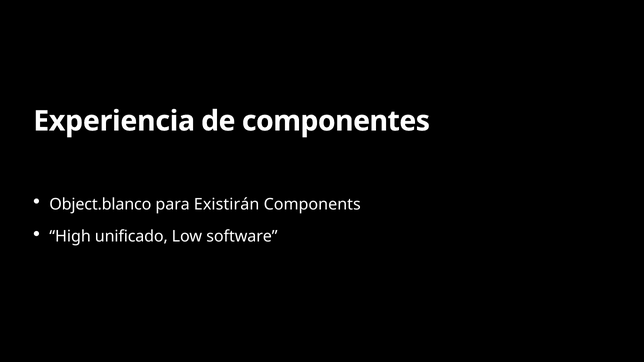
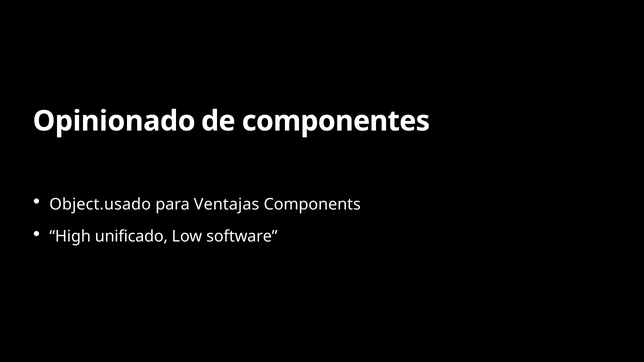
Experiencia: Experiencia -> Opinionado (114, 121)
Object.blanco: Object.blanco -> Object.usado (100, 204)
Existirán: Existirán -> Ventajas (227, 204)
